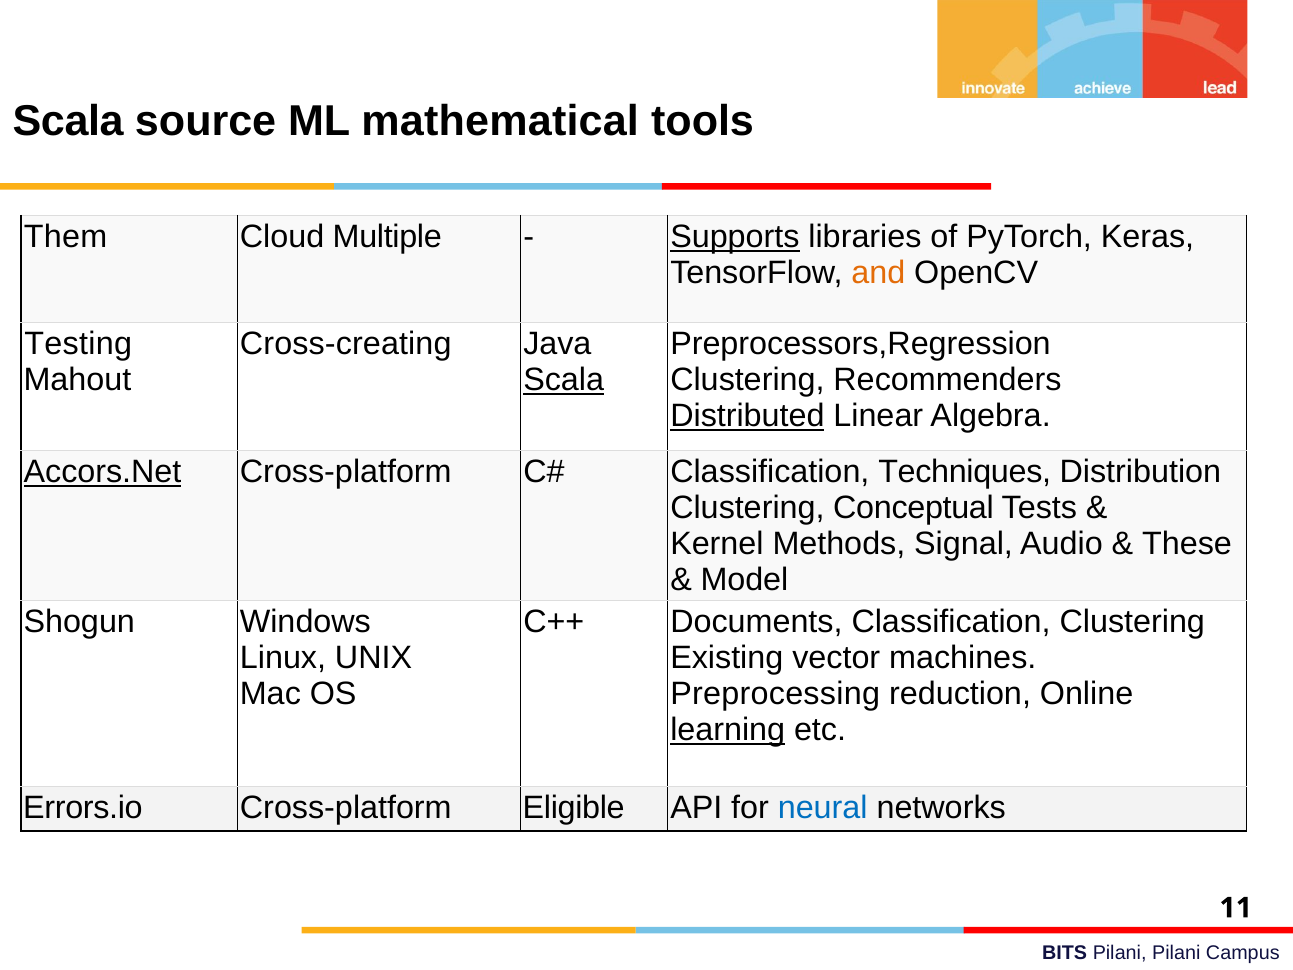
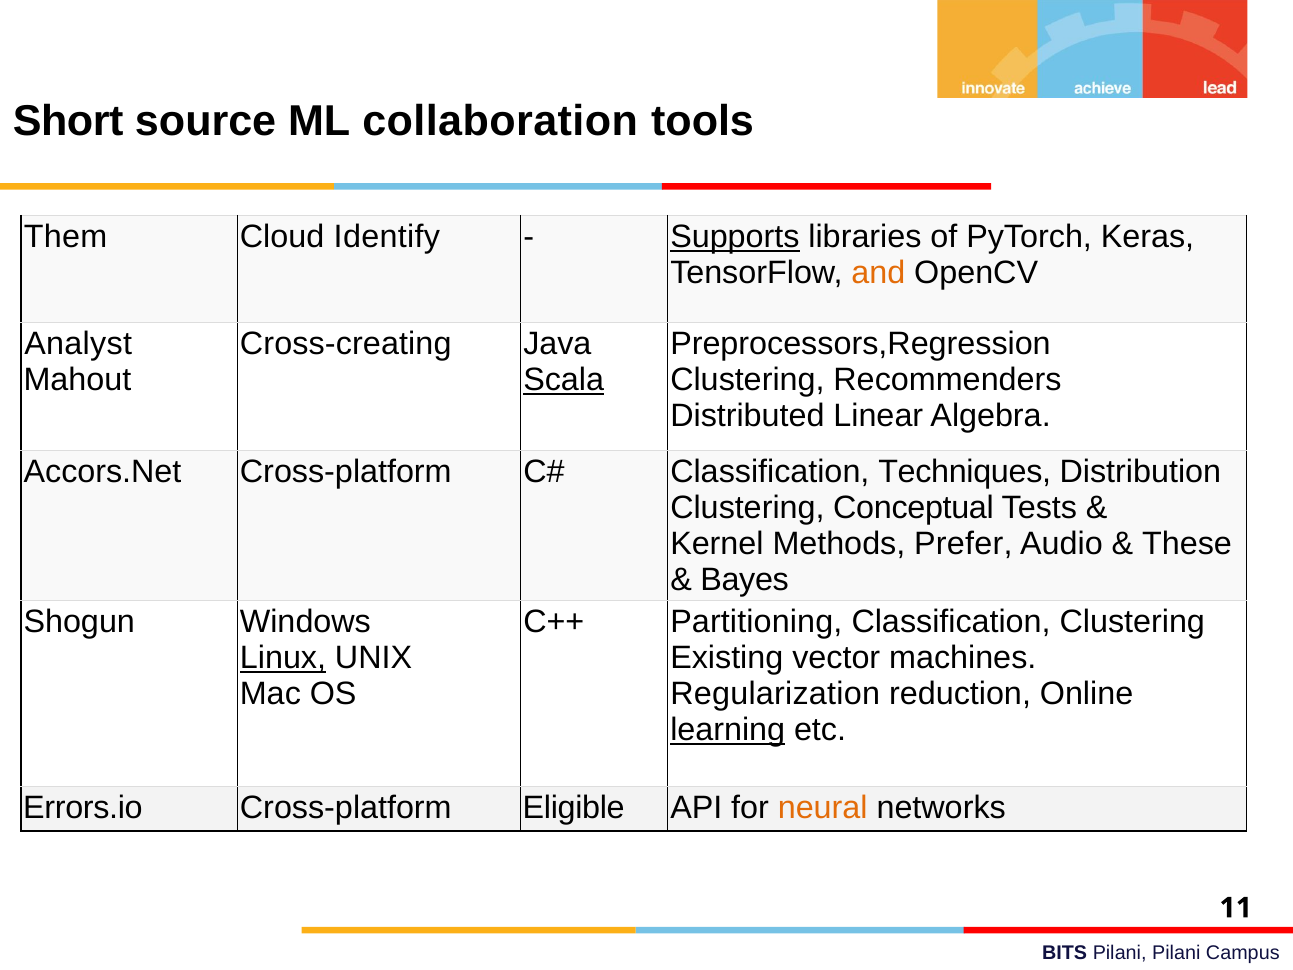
Scala: Scala -> Short (68, 122)
mathematical: mathematical -> collaboration (500, 122)
Multiple: Multiple -> Identify (387, 237)
Testing: Testing -> Analyst (78, 343)
Distributed underline: present -> none (747, 416)
Accors.Net underline: present -> none (103, 472)
Signal: Signal -> Prefer (963, 544)
Model: Model -> Bayes (745, 580)
Documents: Documents -> Partitioning (756, 622)
Linux underline: none -> present (283, 658)
Preprocessing: Preprocessing -> Regularization (775, 694)
neural colour: blue -> orange (823, 808)
